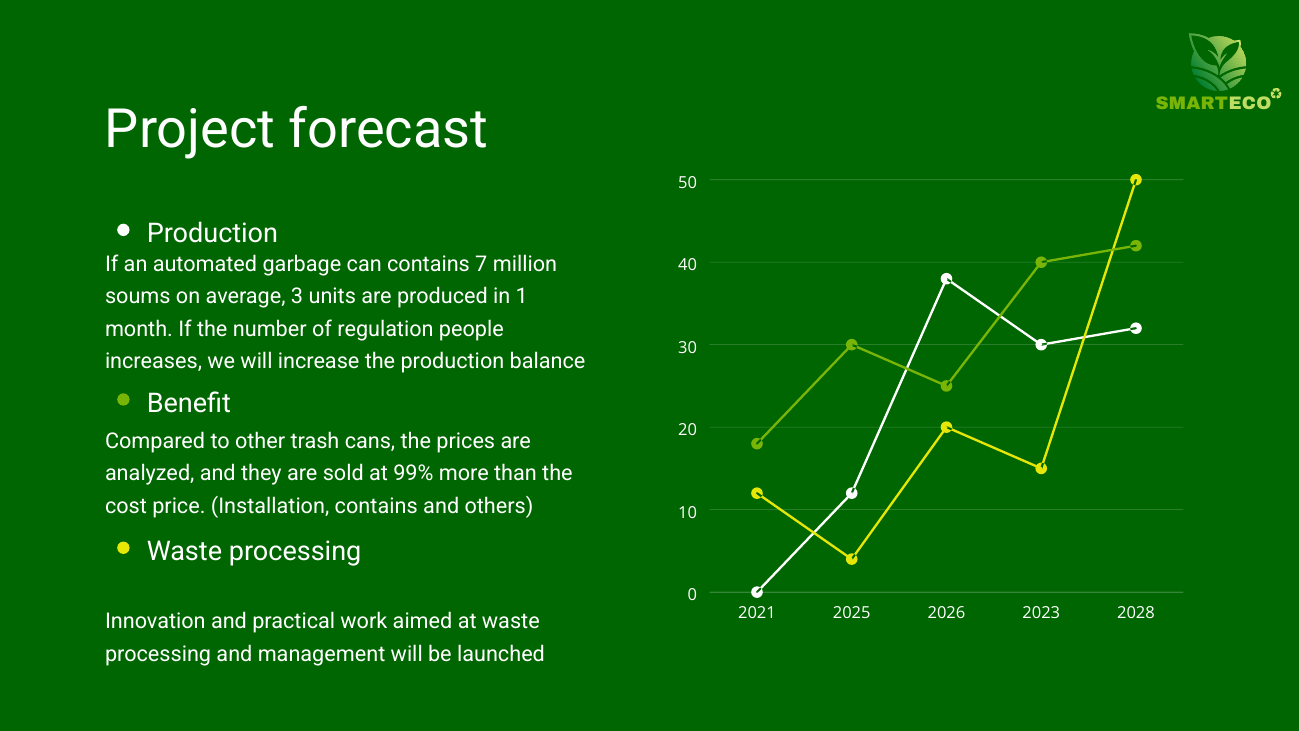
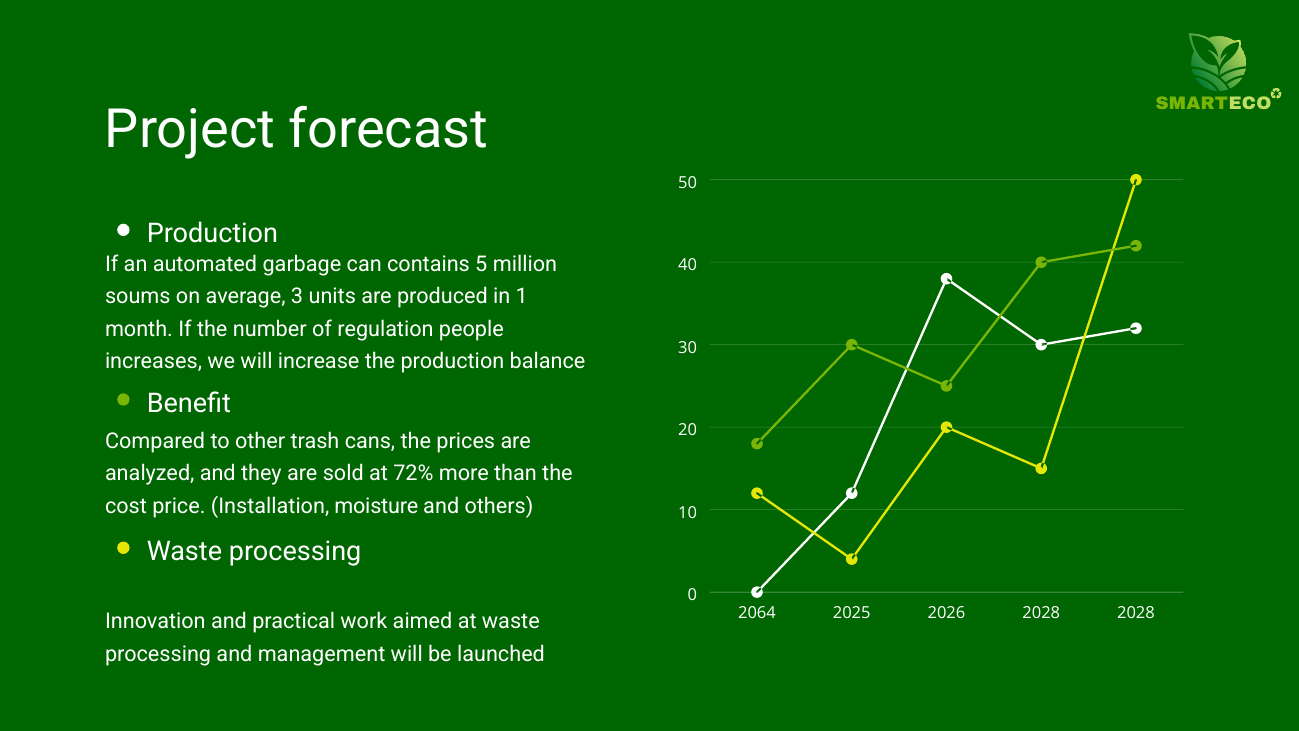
7: 7 -> 5 (481, 264)
99%: 99% -> 72% (413, 473)
Installation contains: contains -> moisture (376, 506)
2021: 2021 -> 2064 (757, 613)
2026 2023: 2023 -> 2028 (1041, 613)
